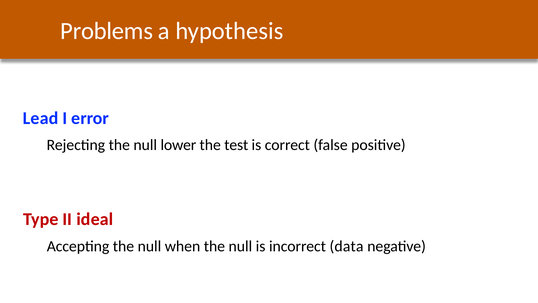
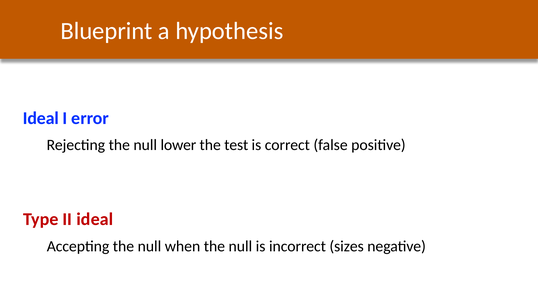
Problems: Problems -> Blueprint (107, 31)
Lead: Lead -> Ideal (41, 118)
data: data -> sizes (347, 246)
